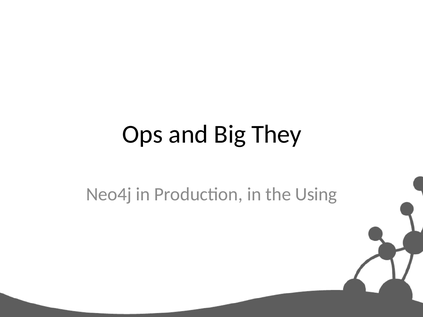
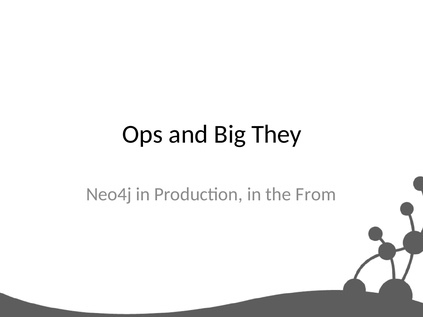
Using: Using -> From (316, 194)
